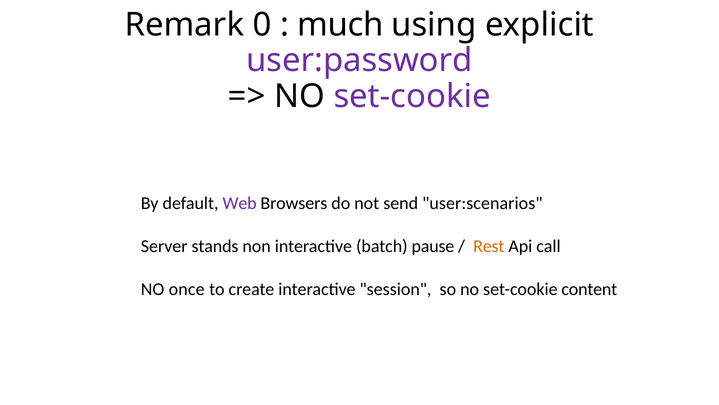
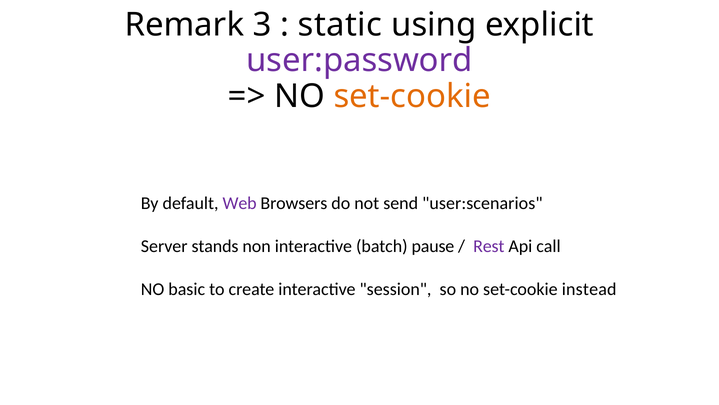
0: 0 -> 3 (262, 25)
much: much -> static (340, 25)
set-cookie colour: purple -> orange (412, 96)
Rest colour: orange -> purple (489, 246)
once: once -> basic (187, 289)
content: content -> instead (589, 289)
